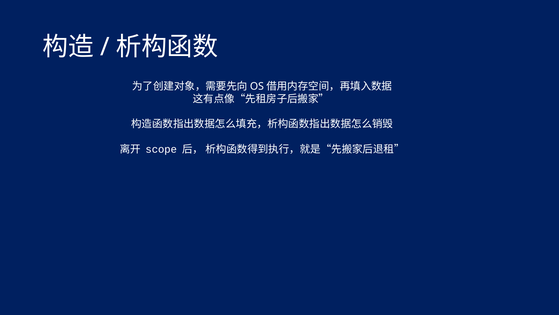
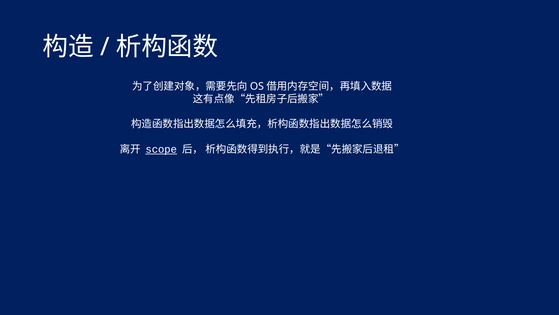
scope underline: none -> present (161, 149)
